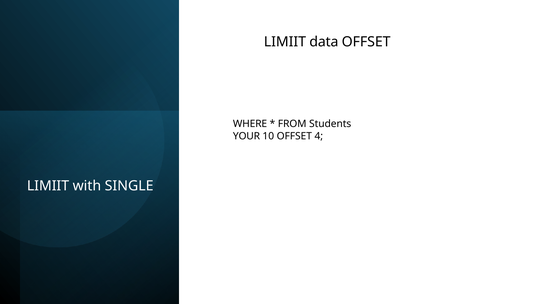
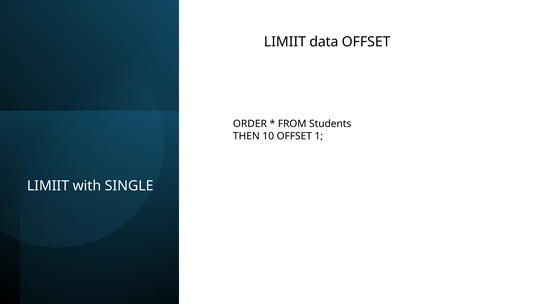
WHERE: WHERE -> ORDER (250, 124)
YOUR: YOUR -> THEN (246, 136)
4: 4 -> 1 (319, 136)
